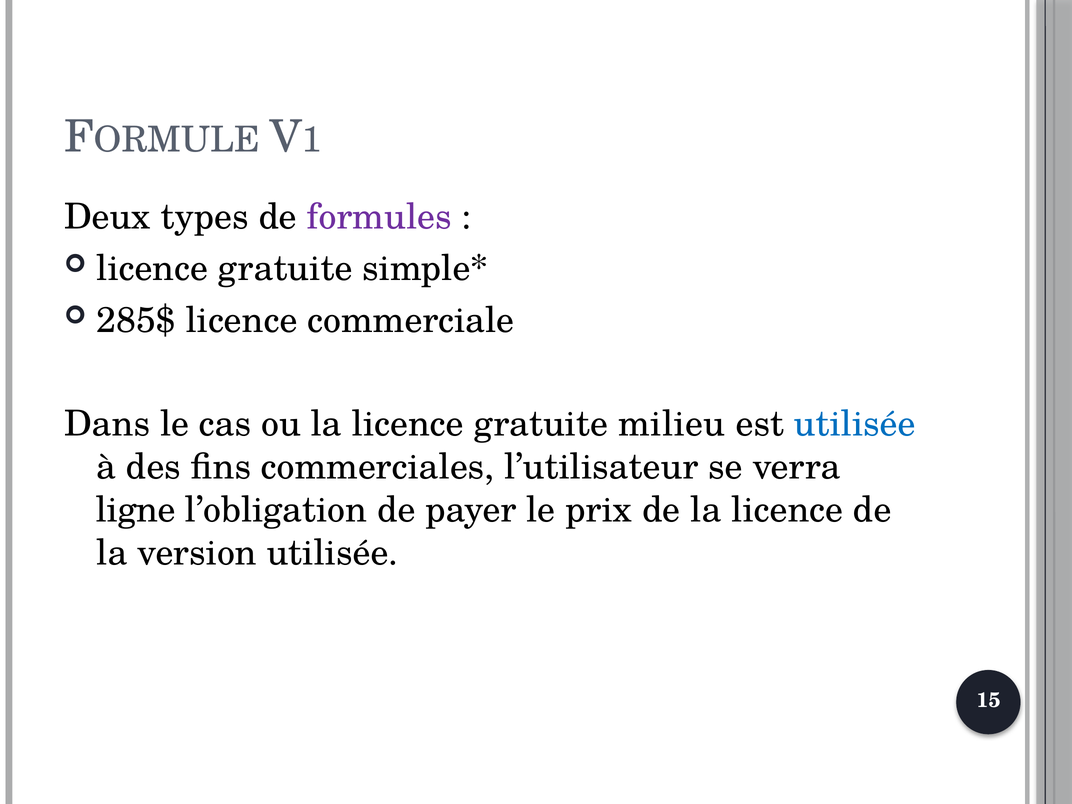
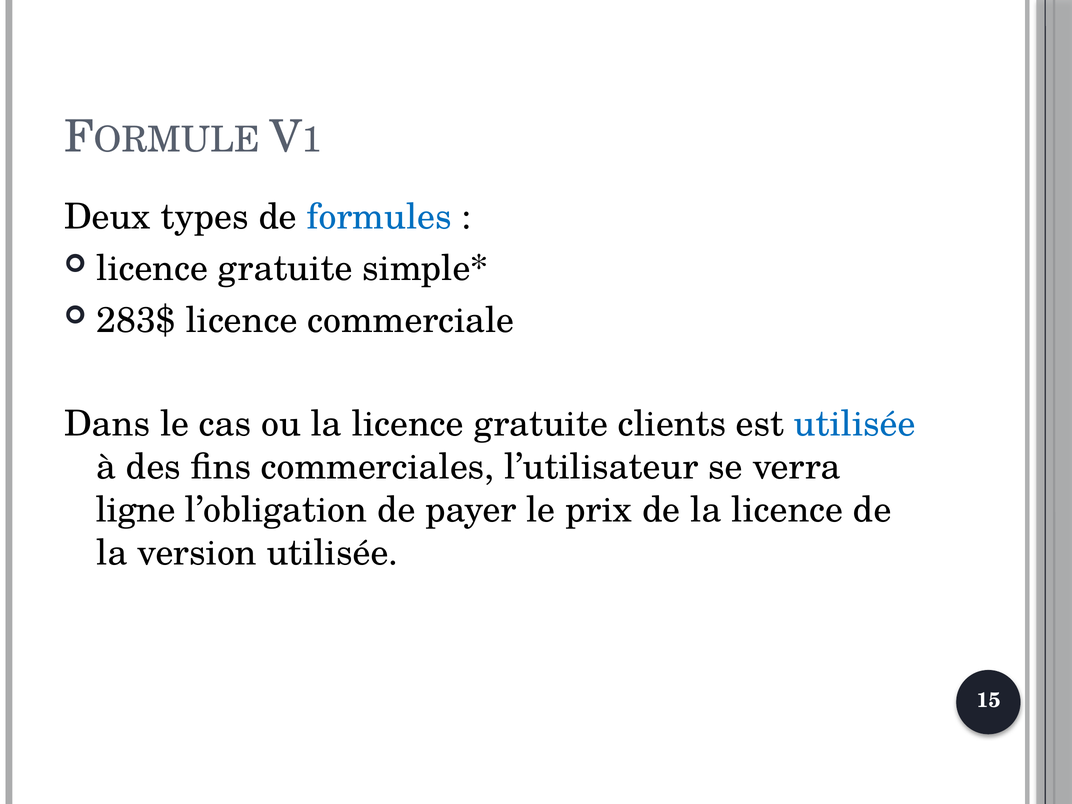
formules colour: purple -> blue (379, 217)
285$: 285$ -> 283$ (136, 320)
milieu: milieu -> clients (672, 424)
